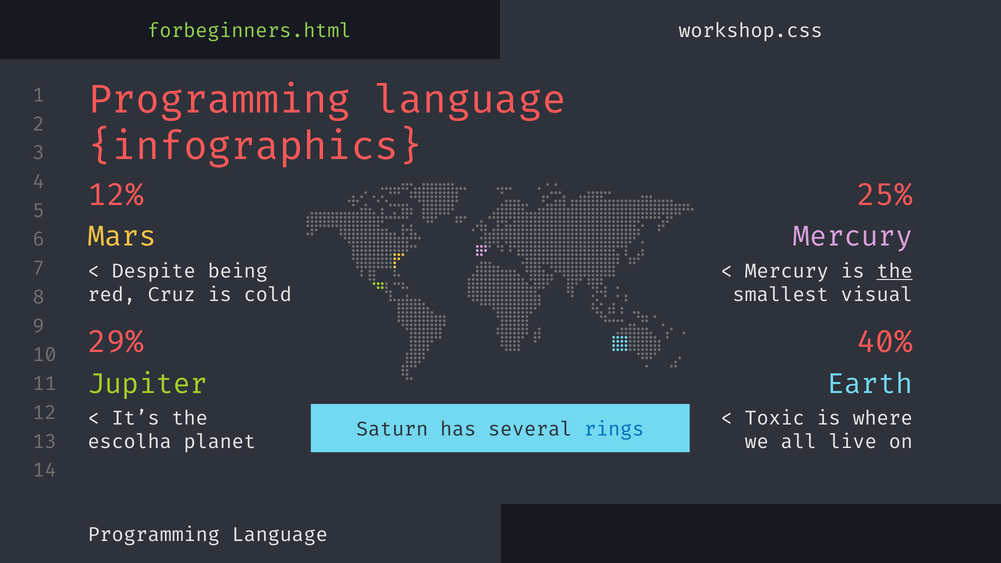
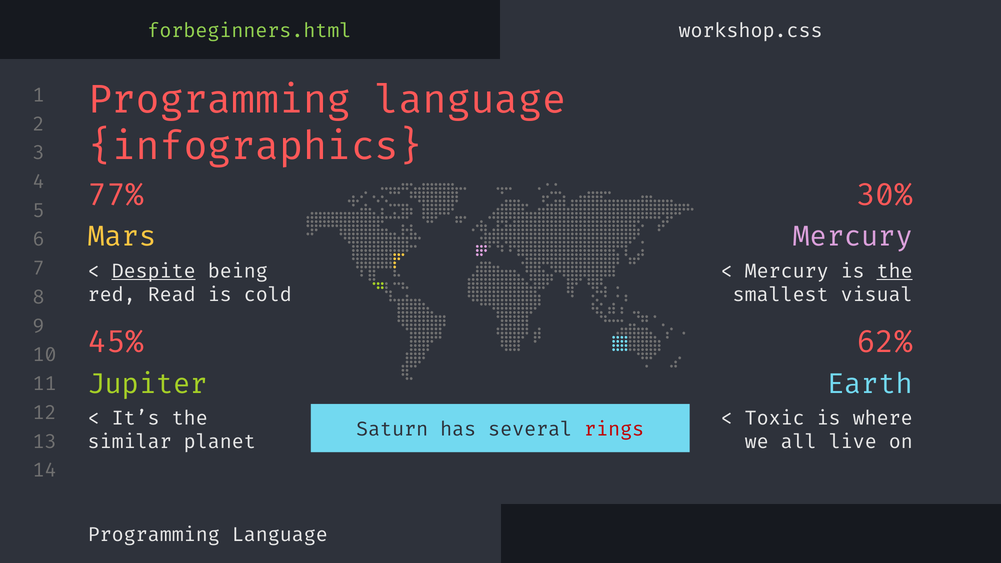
12%: 12% -> 77% (116, 195)
25%: 25% -> 30% (885, 195)
Despite underline: none -> present (154, 271)
Cruz: Cruz -> Read (172, 295)
29%: 29% -> 45% (116, 342)
40%: 40% -> 62% (885, 342)
rings colour: blue -> red (614, 429)
escolha: escolha -> similar (130, 442)
